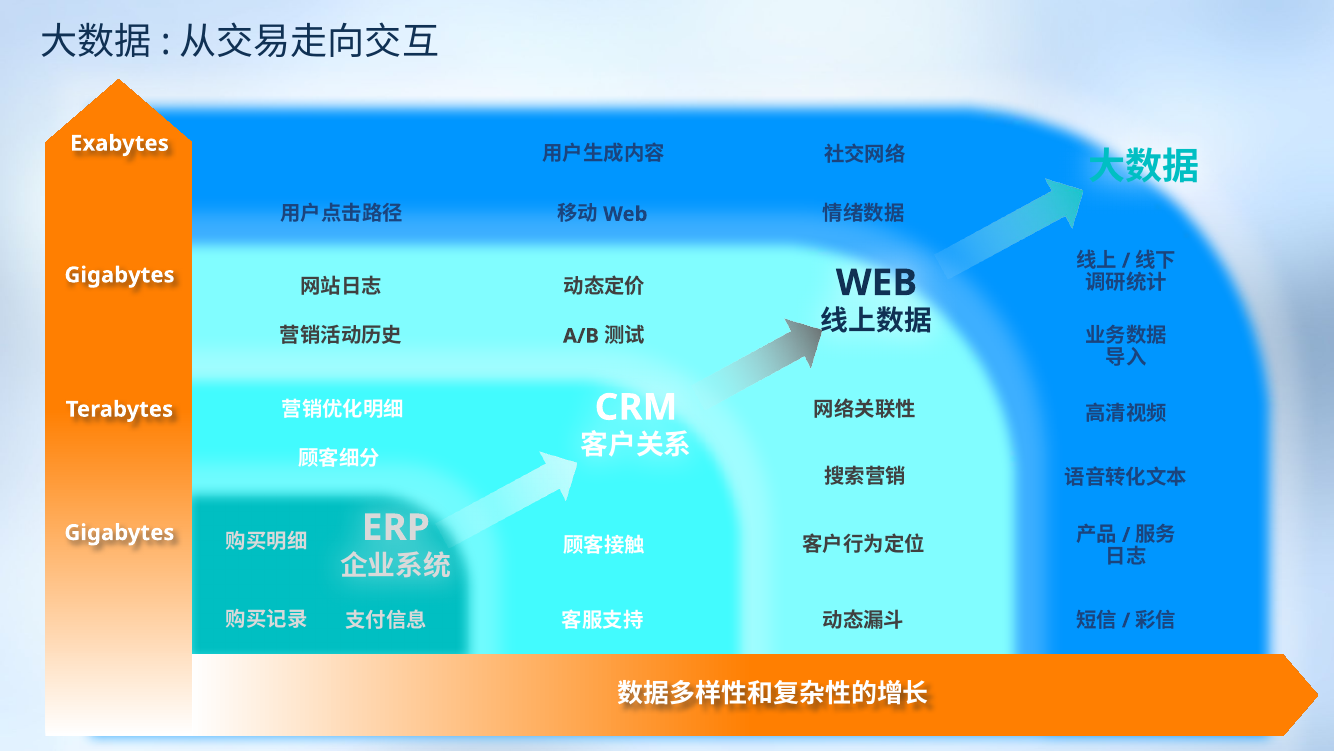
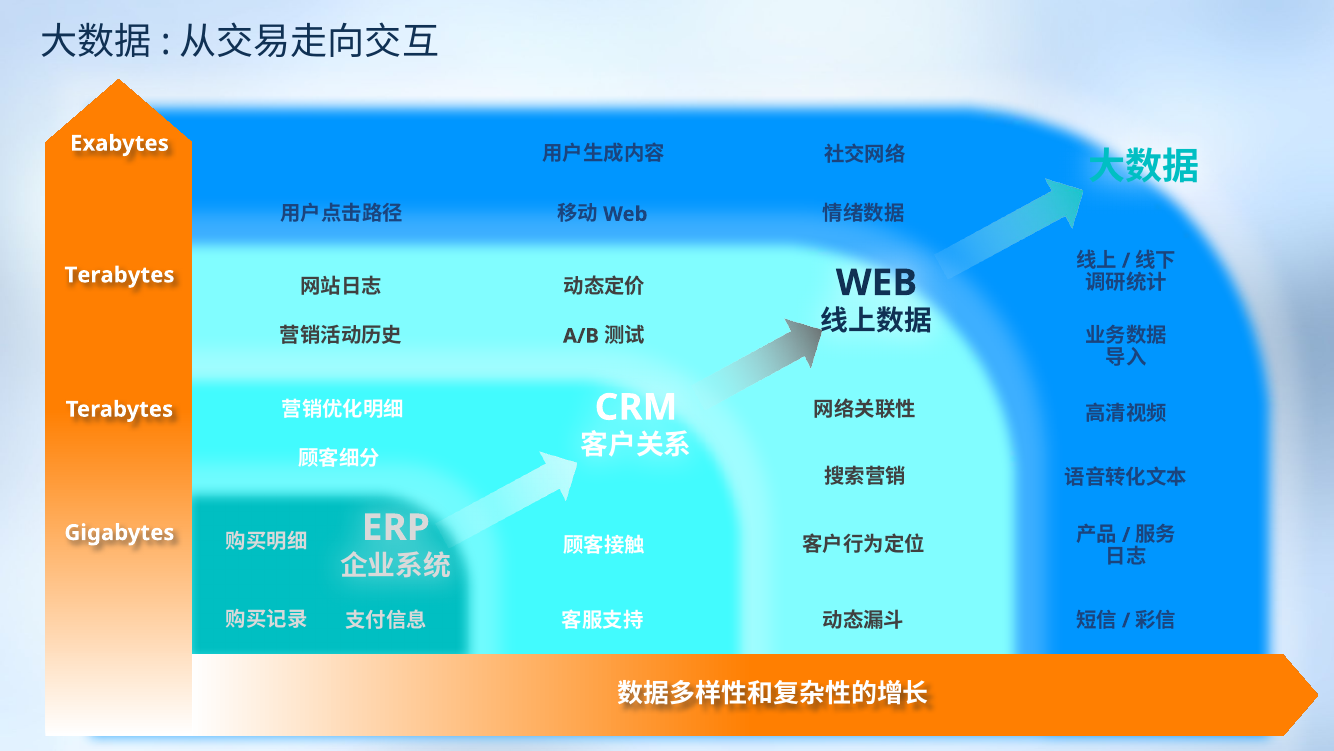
Gigabytes: Gigabytes -> Terabytes (119, 275)
